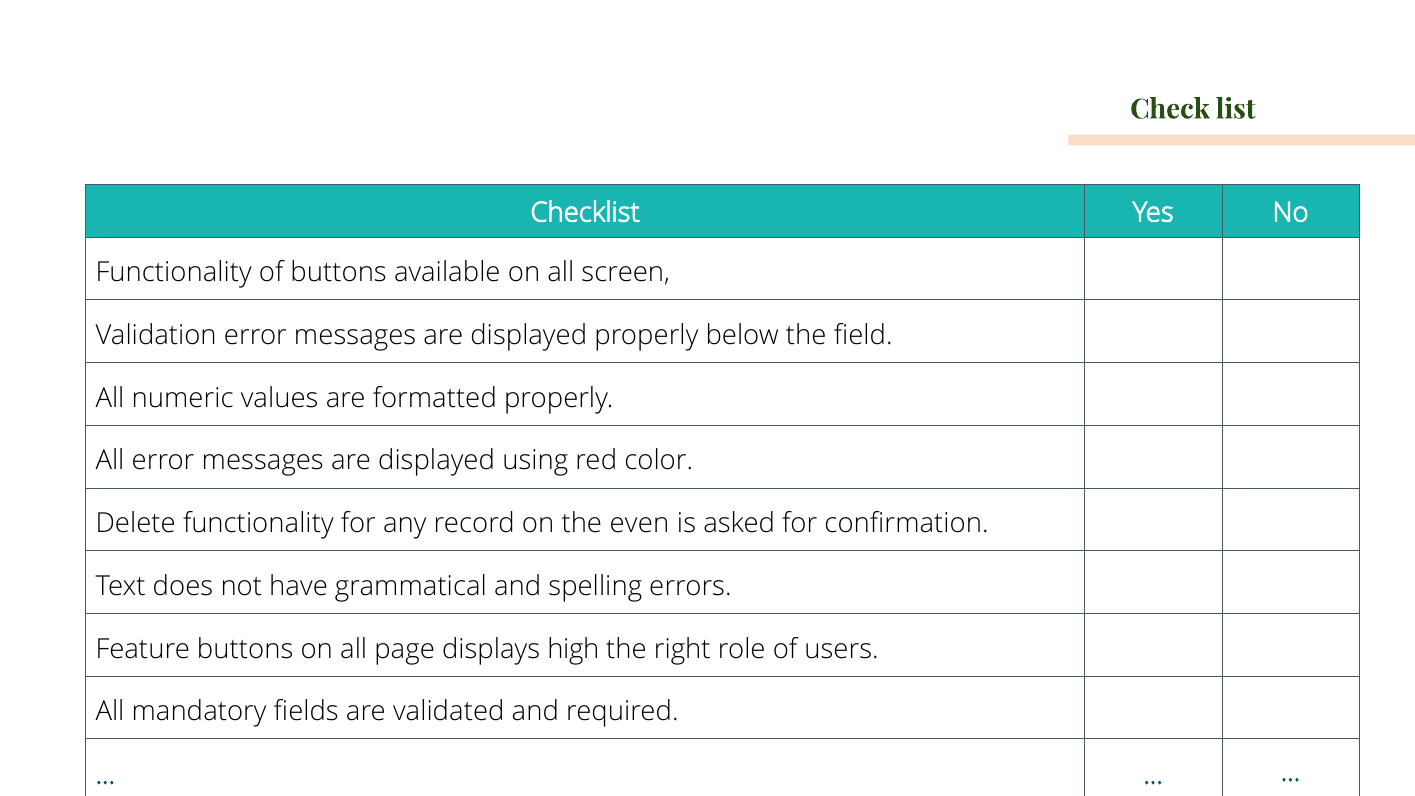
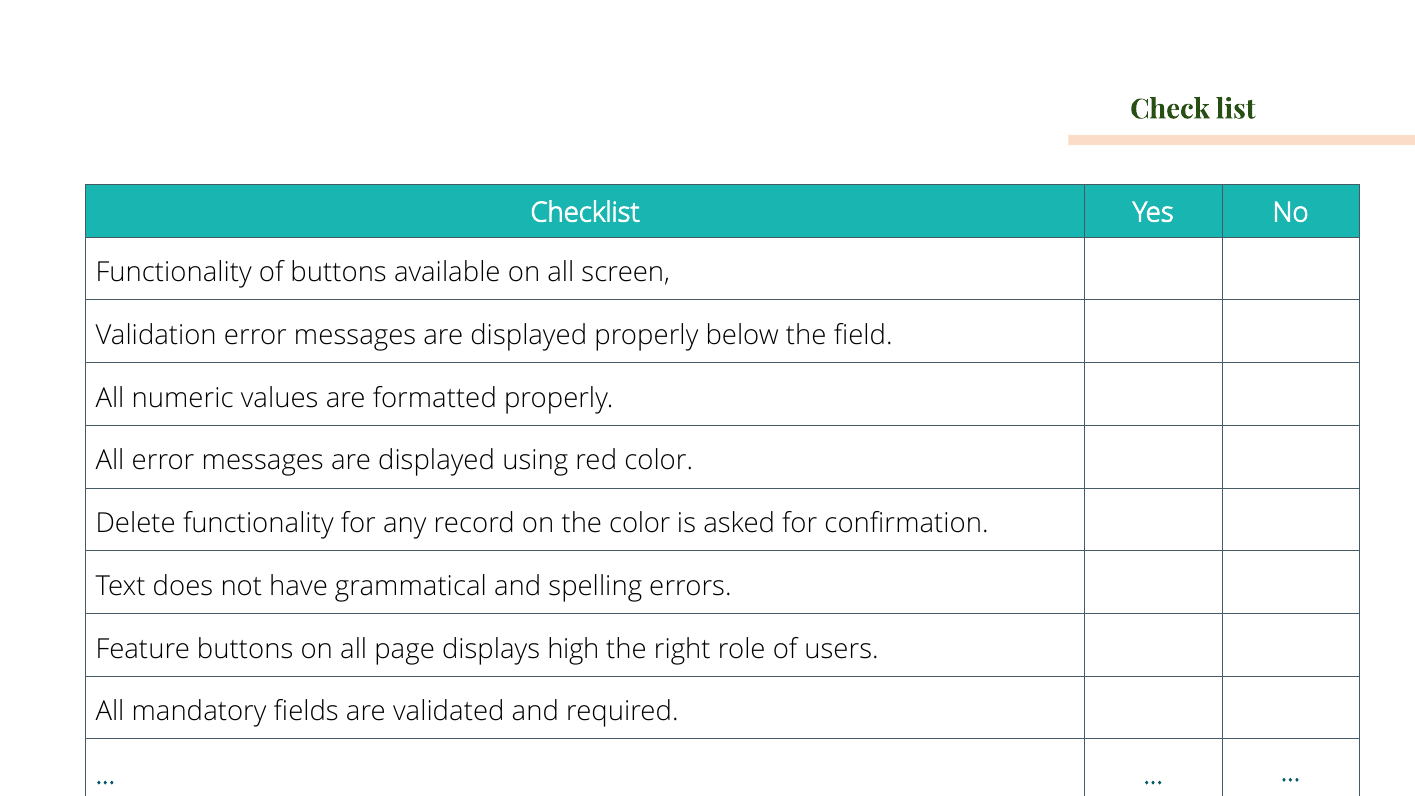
the even: even -> color (640, 524)
